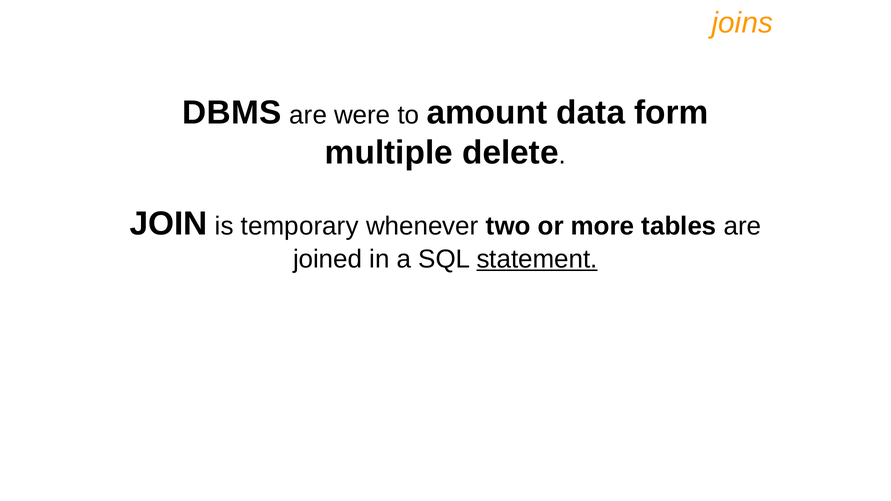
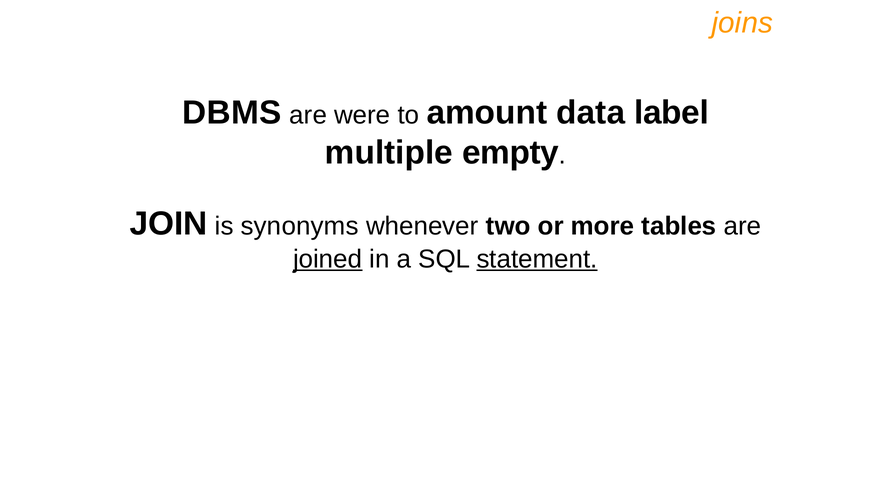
form: form -> label (672, 113)
delete: delete -> empty (511, 153)
temporary: temporary -> synonyms (300, 226)
joined underline: none -> present (328, 259)
